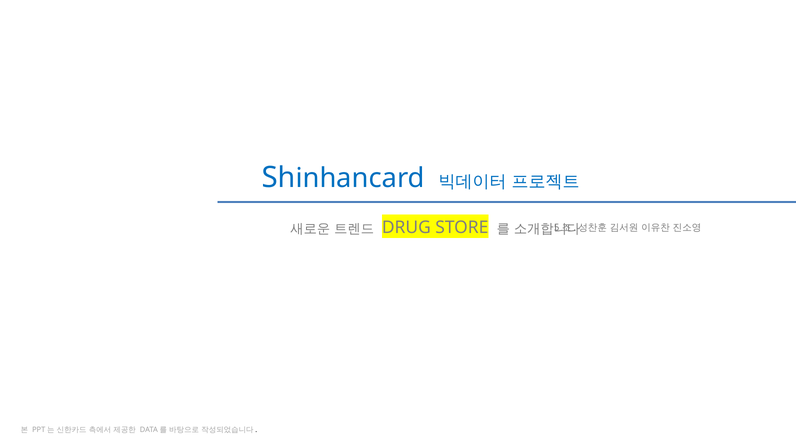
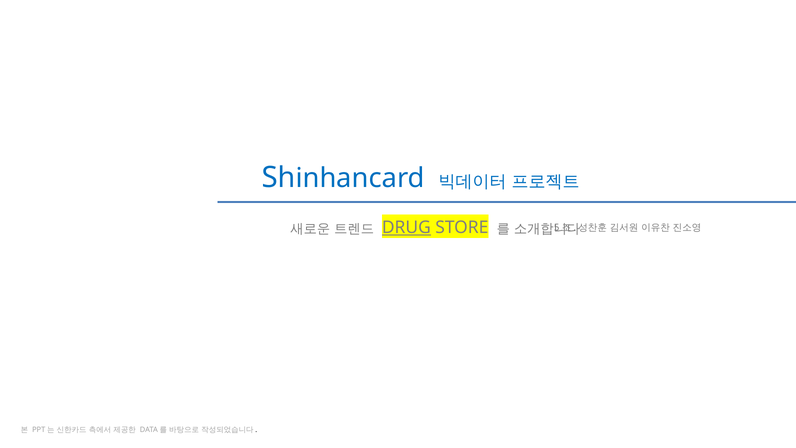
DRUG underline: none -> present (406, 227)
